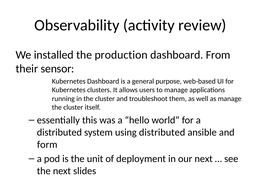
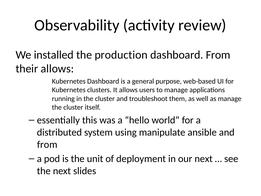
their sensor: sensor -> allows (57, 69)
using distributed: distributed -> manipulate (162, 132)
form: form -> from (47, 144)
